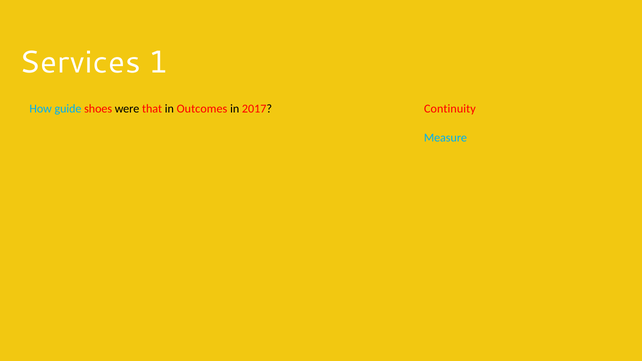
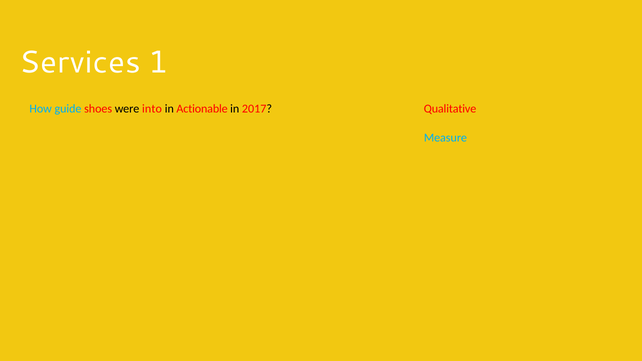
that: that -> into (152, 109)
Outcomes: Outcomes -> Actionable (202, 109)
Continuity: Continuity -> Qualitative (450, 109)
